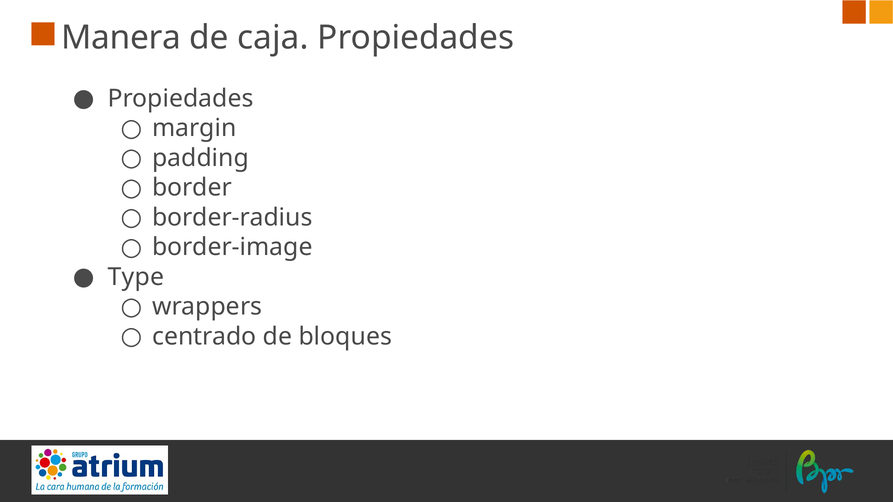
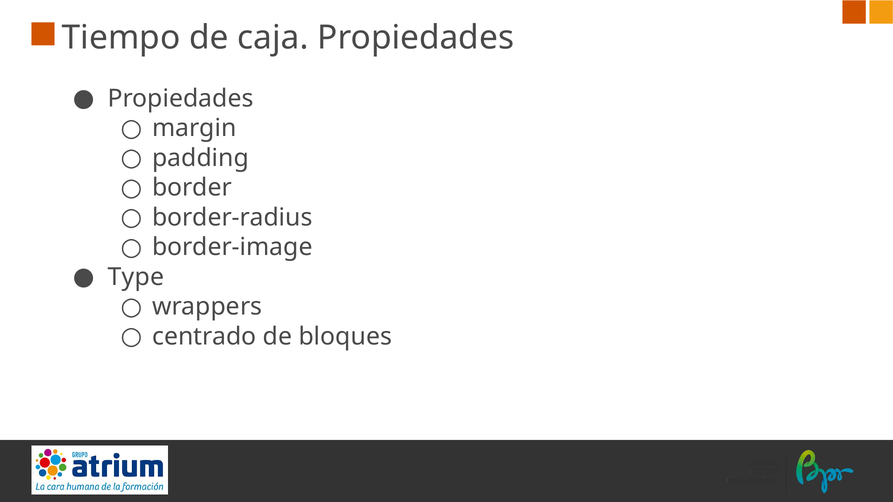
Manera: Manera -> Tiempo (121, 38)
